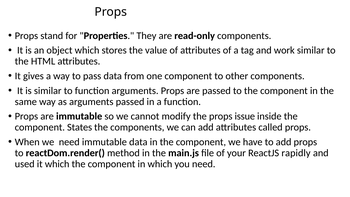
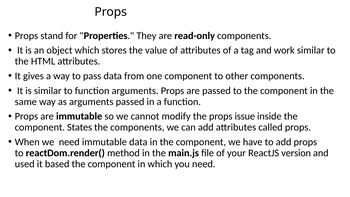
rapidly: rapidly -> version (296, 153)
it which: which -> based (57, 164)
